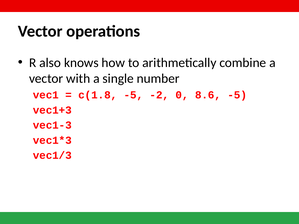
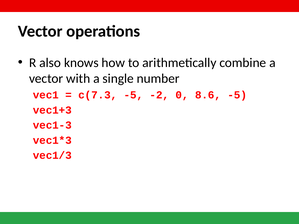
c(1.8: c(1.8 -> c(7.3 (98, 95)
